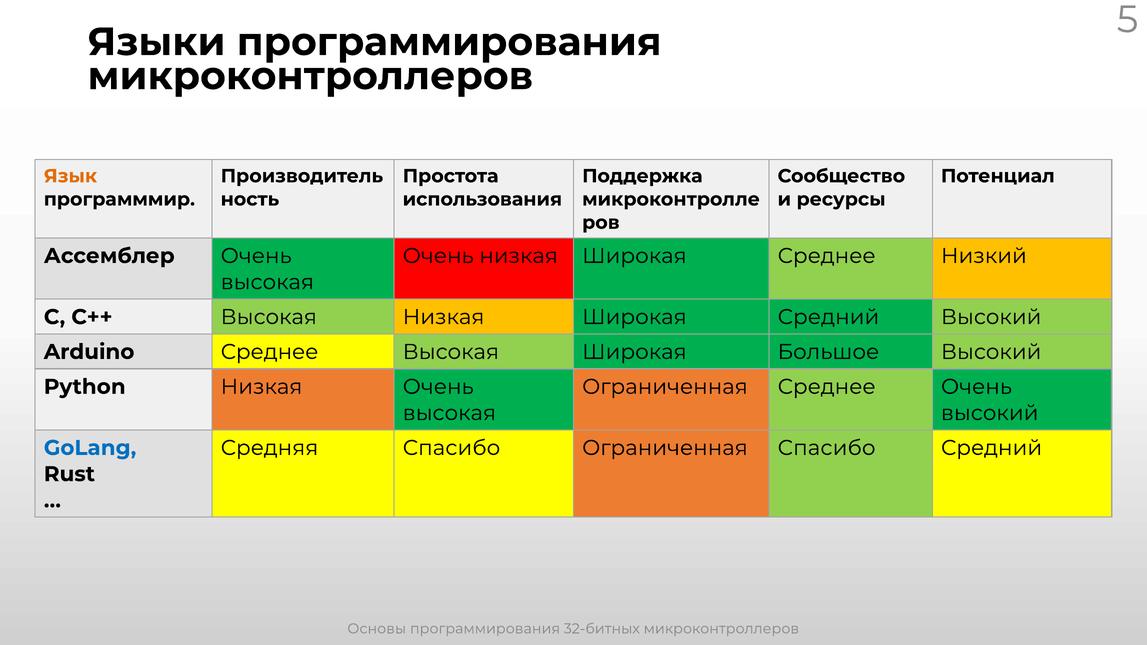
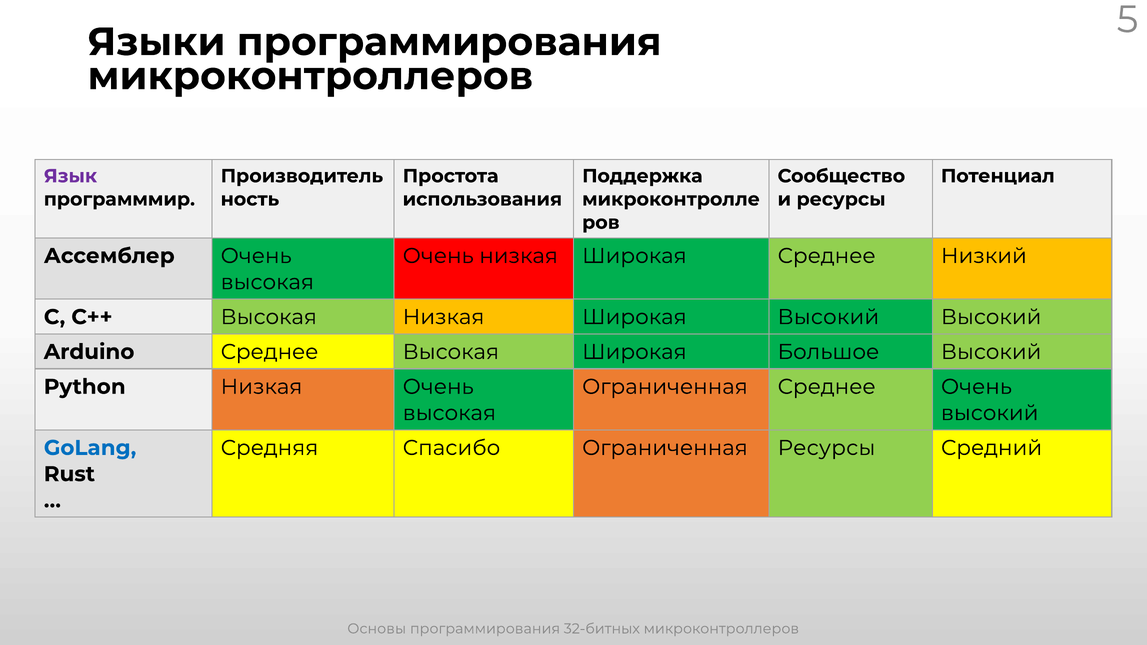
Язык colour: orange -> purple (70, 176)
Широкая Средний: Средний -> Высокий (828, 317)
Ограниченная Спасибо: Спасибо -> Ресурсы (827, 448)
